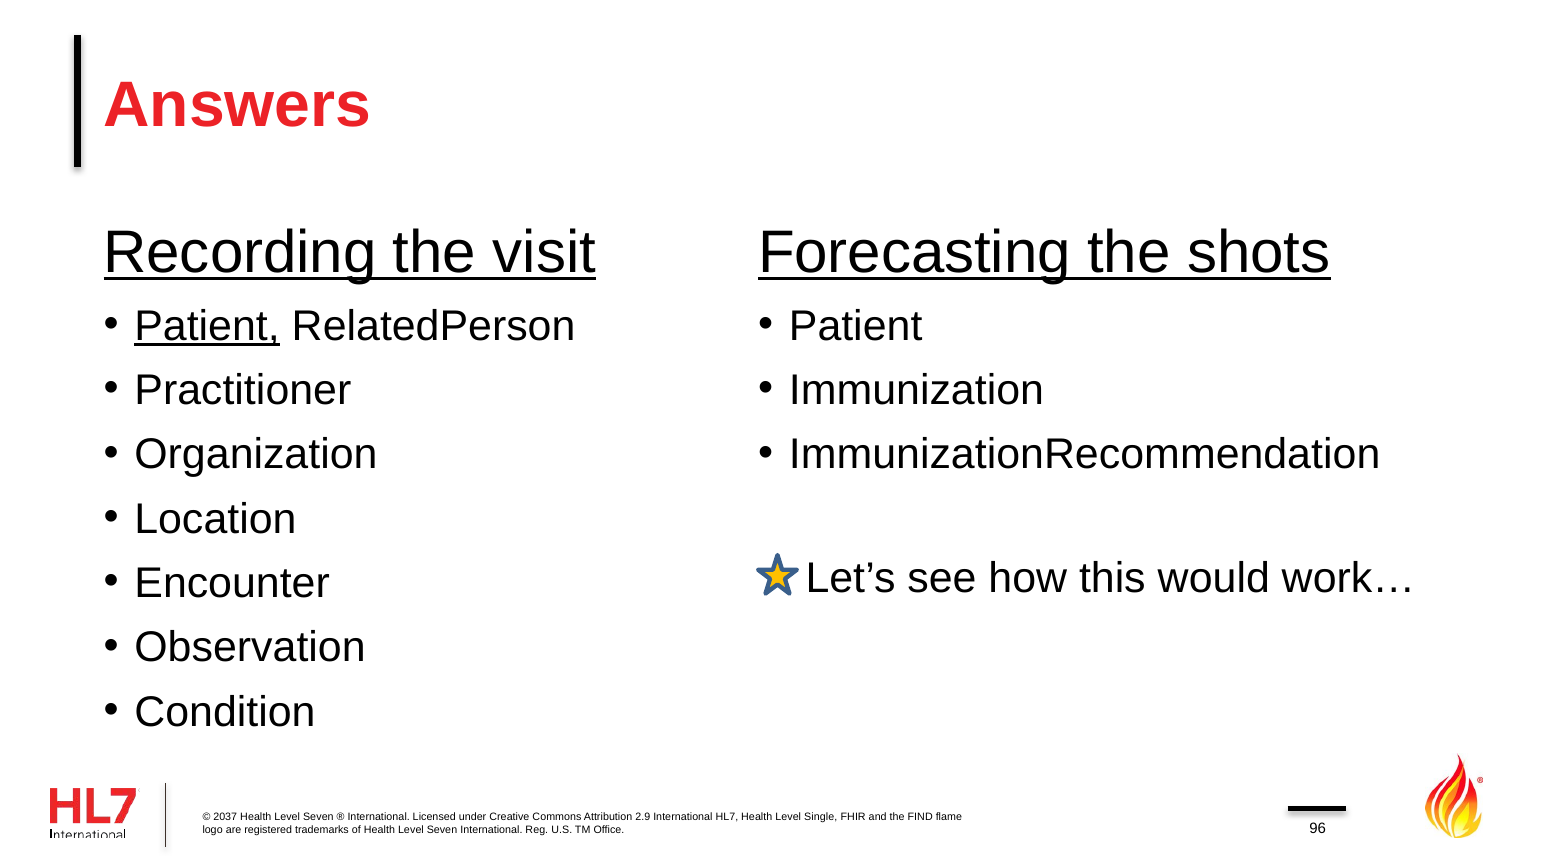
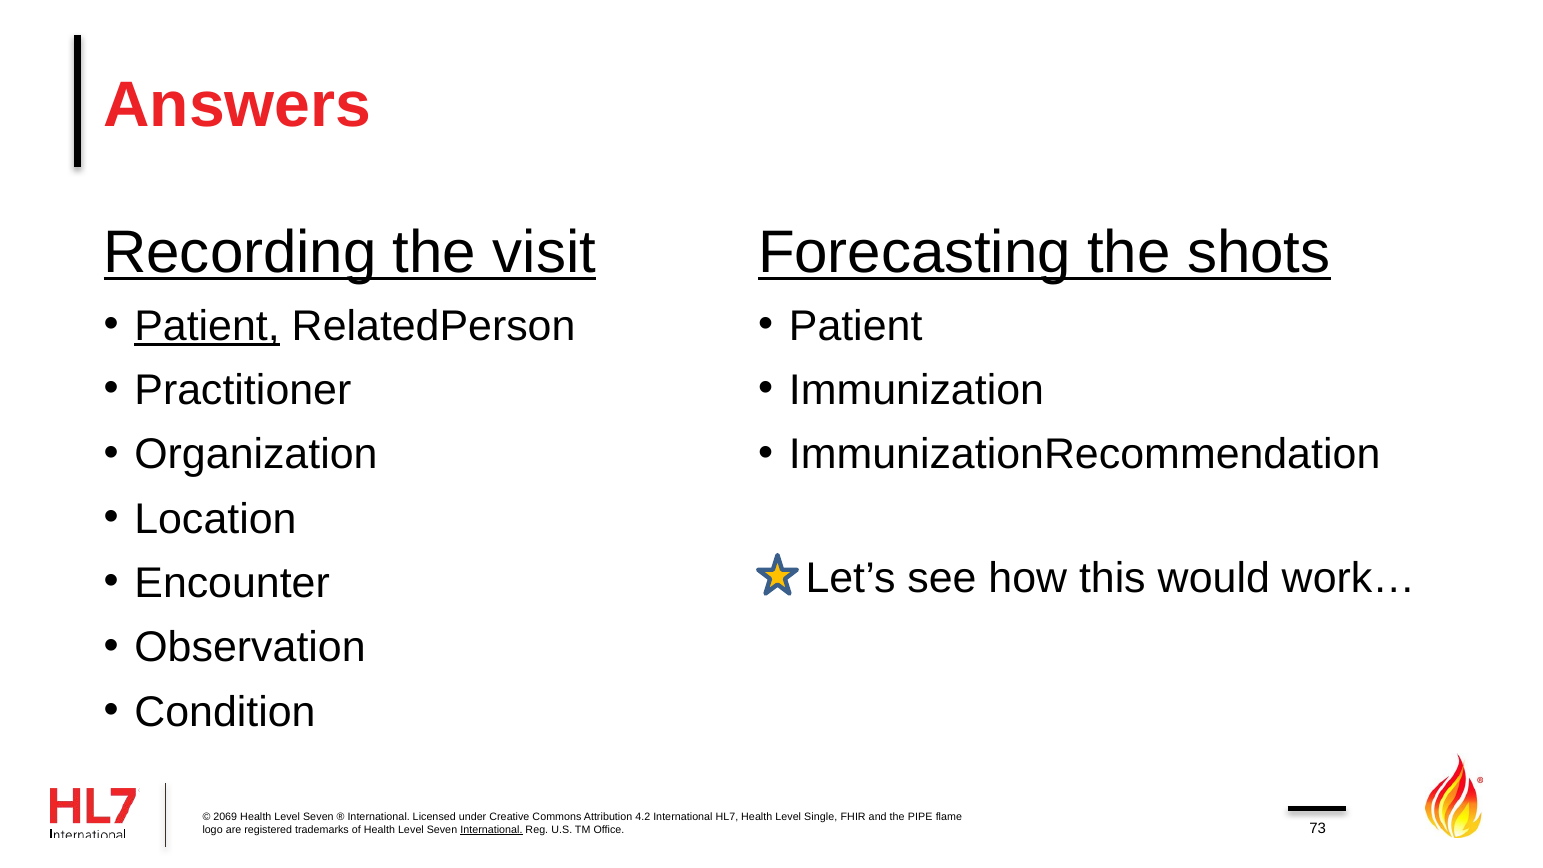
2037: 2037 -> 2069 (225, 817)
2.9: 2.9 -> 4.2 (643, 817)
FIND: FIND -> PIPE (920, 817)
International underline: none -> present (491, 830)
96: 96 -> 73 (1318, 828)
